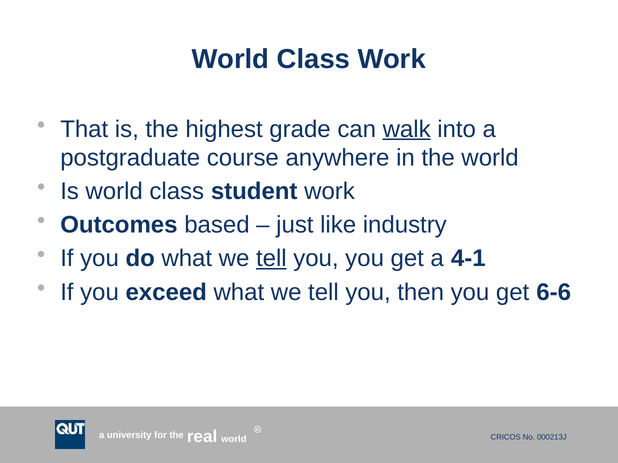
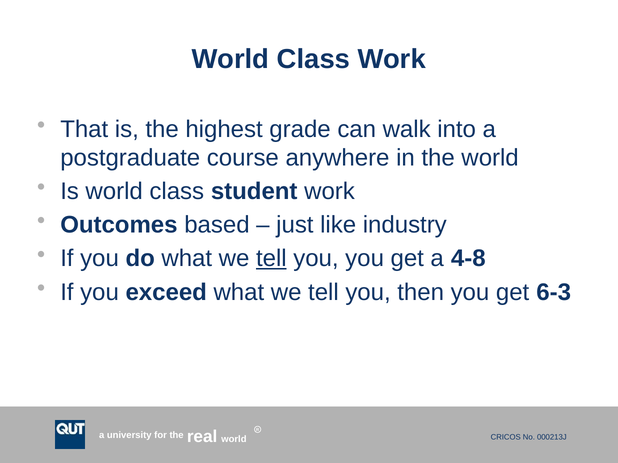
walk underline: present -> none (407, 129)
4-1: 4-1 -> 4-8 (468, 259)
6-6: 6-6 -> 6-3 (554, 292)
